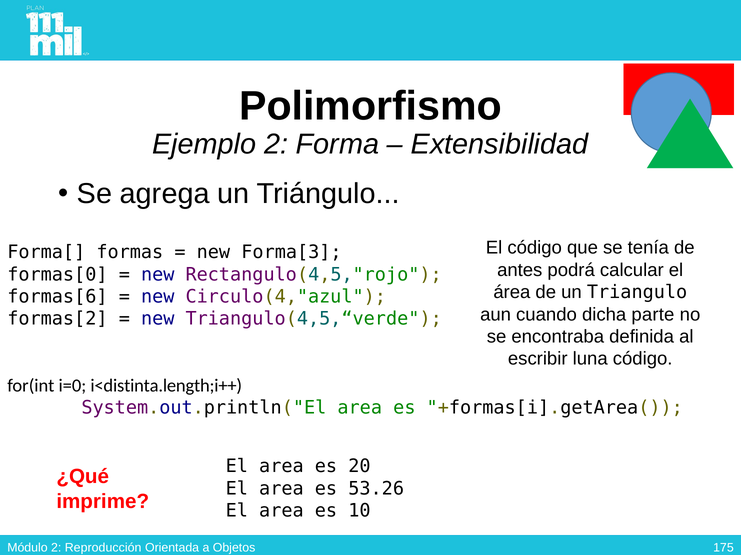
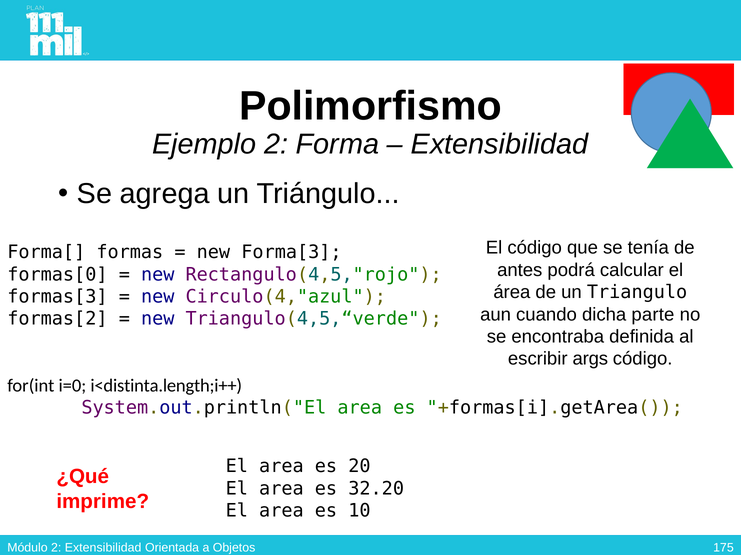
formas[6: formas[6 -> formas[3 (57, 297)
luna: luna -> args (590, 359)
53.26: 53.26 -> 32.20 (376, 489)
2 Reproducción: Reproducción -> Extensibilidad (103, 548)
